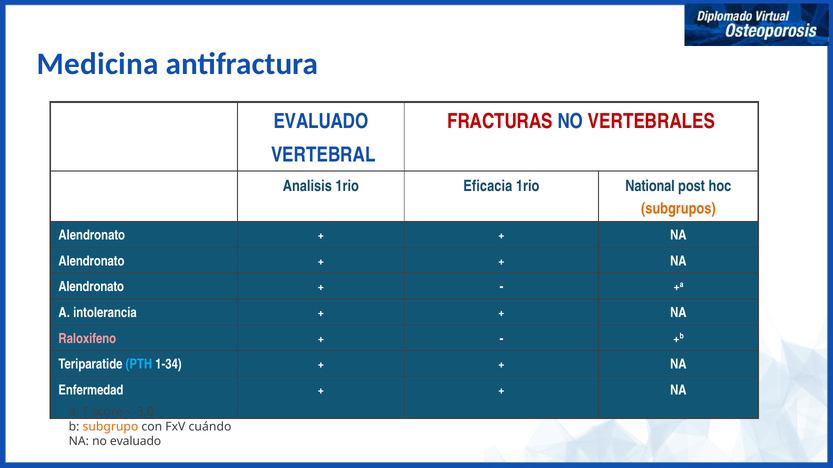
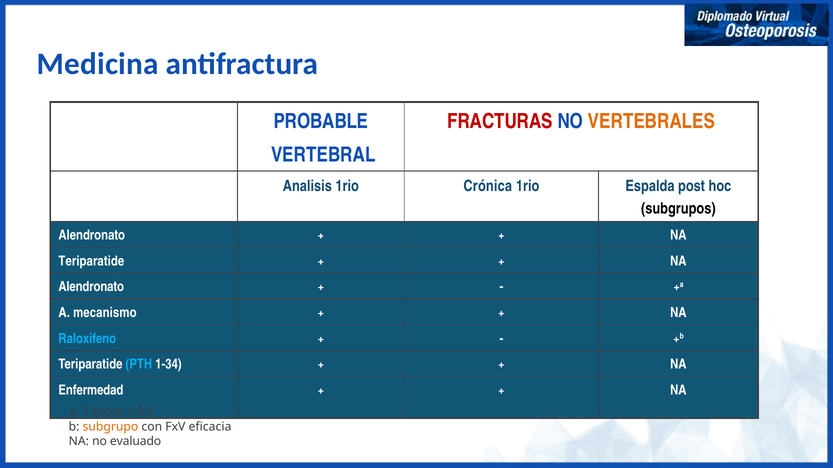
EVALUADO: EVALUADO -> PROBABLE (321, 121)
VERTEBRALES colour: red -> orange (652, 121)
Eficacia: Eficacia -> Crónica (488, 187)
National: National -> Espalda (650, 187)
subgrupos colour: orange -> black (678, 209)
Alendronato: Alendronato -> Teriparatide (91, 261)
intolerancia: intolerancia -> mecanismo (105, 313)
Raloxifeno colour: pink -> light blue (87, 339)
cuándo: cuándo -> eficacia (210, 427)
